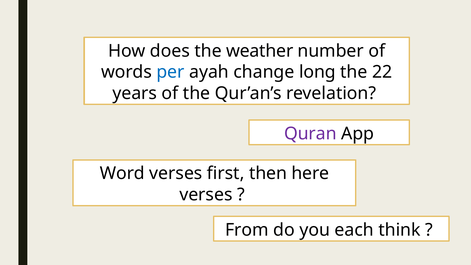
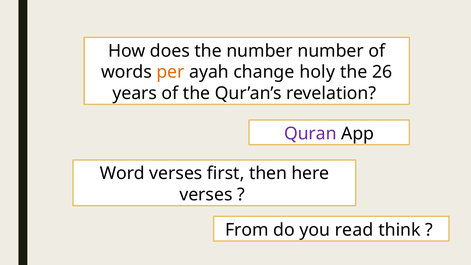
the weather: weather -> number (260, 51)
per colour: blue -> orange (170, 72)
long: long -> holy (317, 72)
22: 22 -> 26 (382, 72)
each: each -> read (354, 230)
